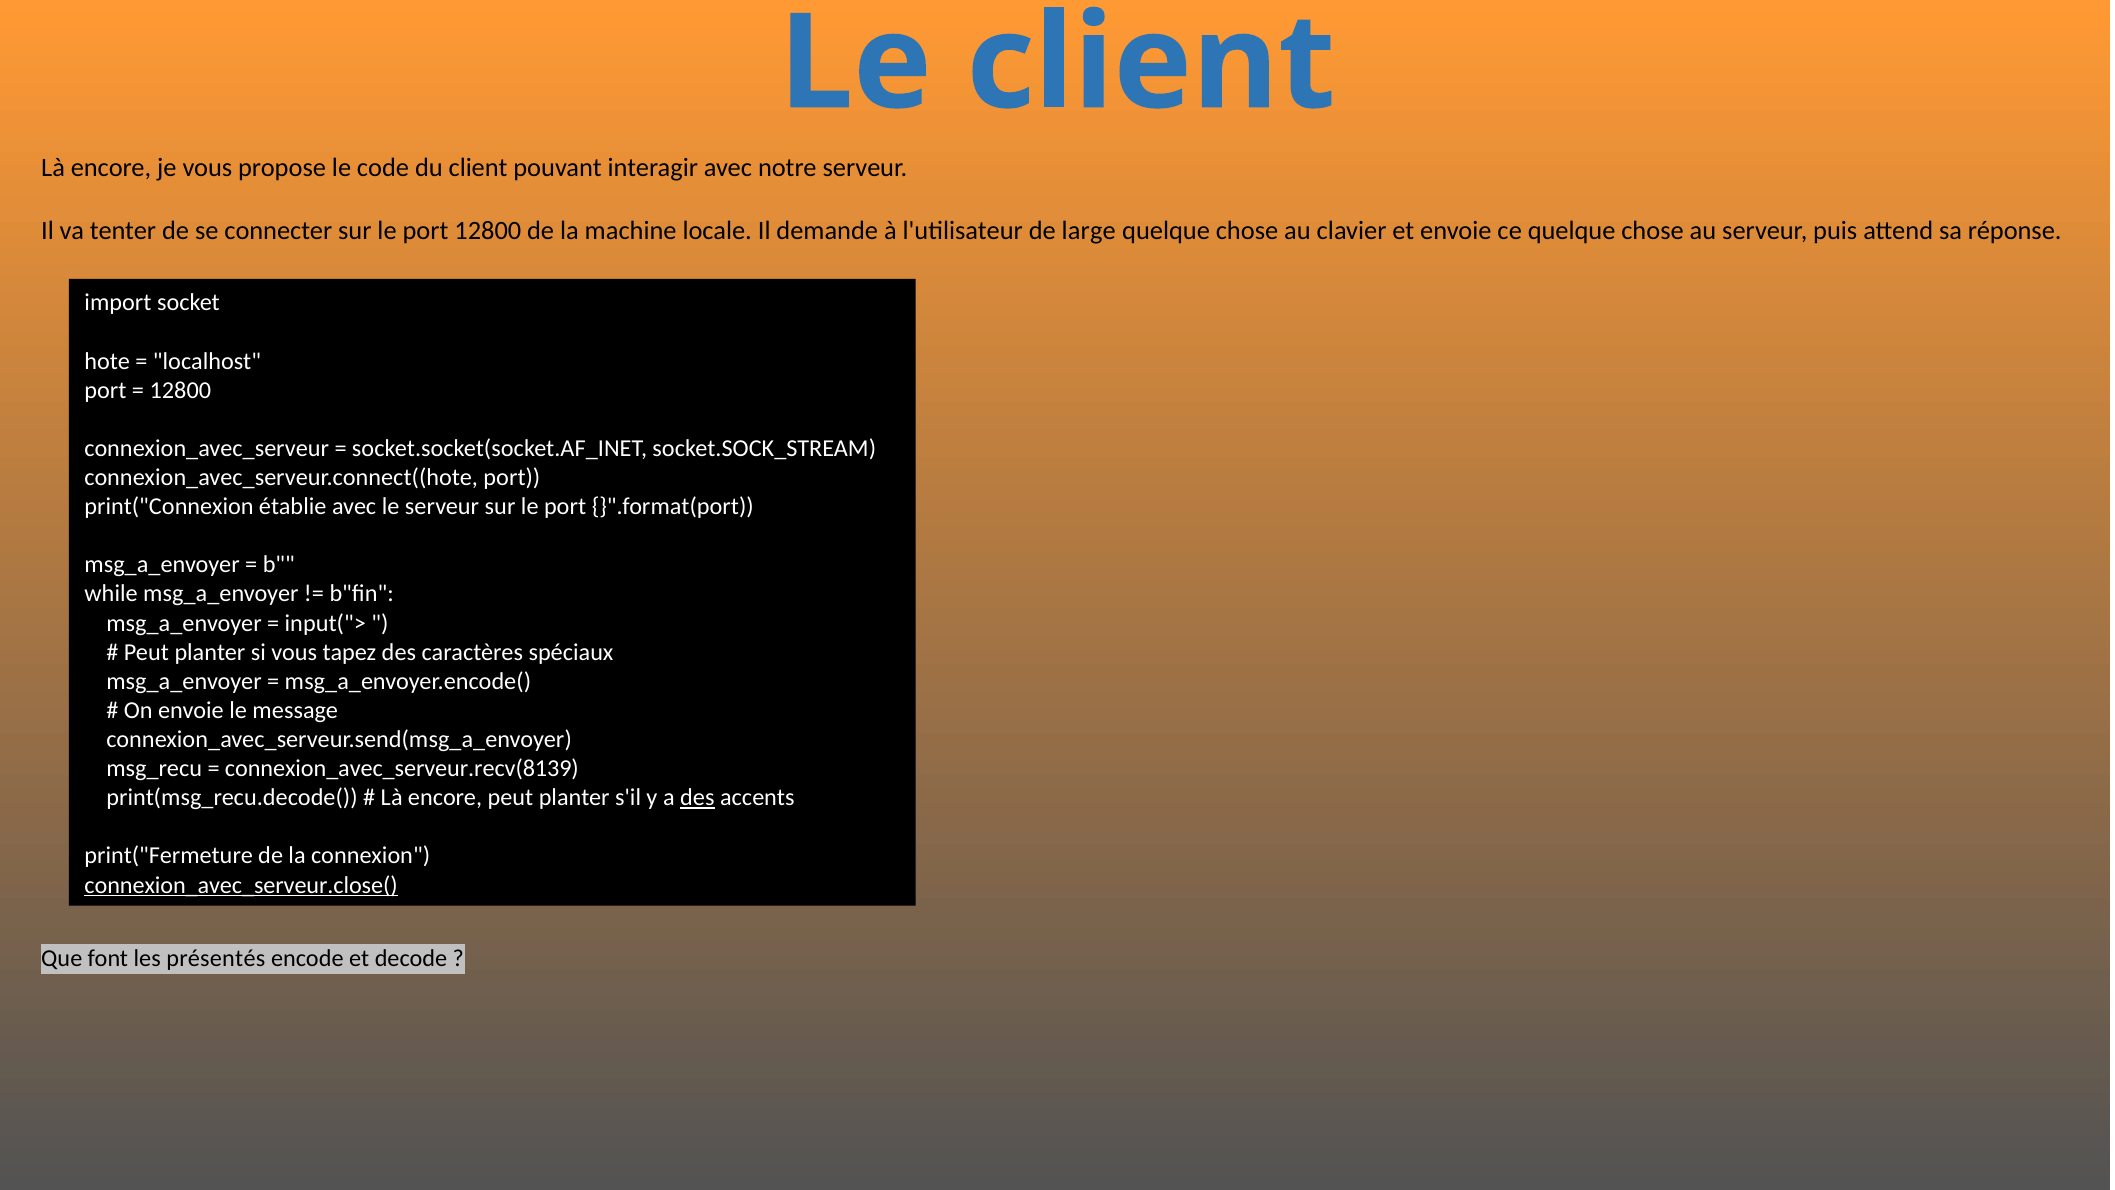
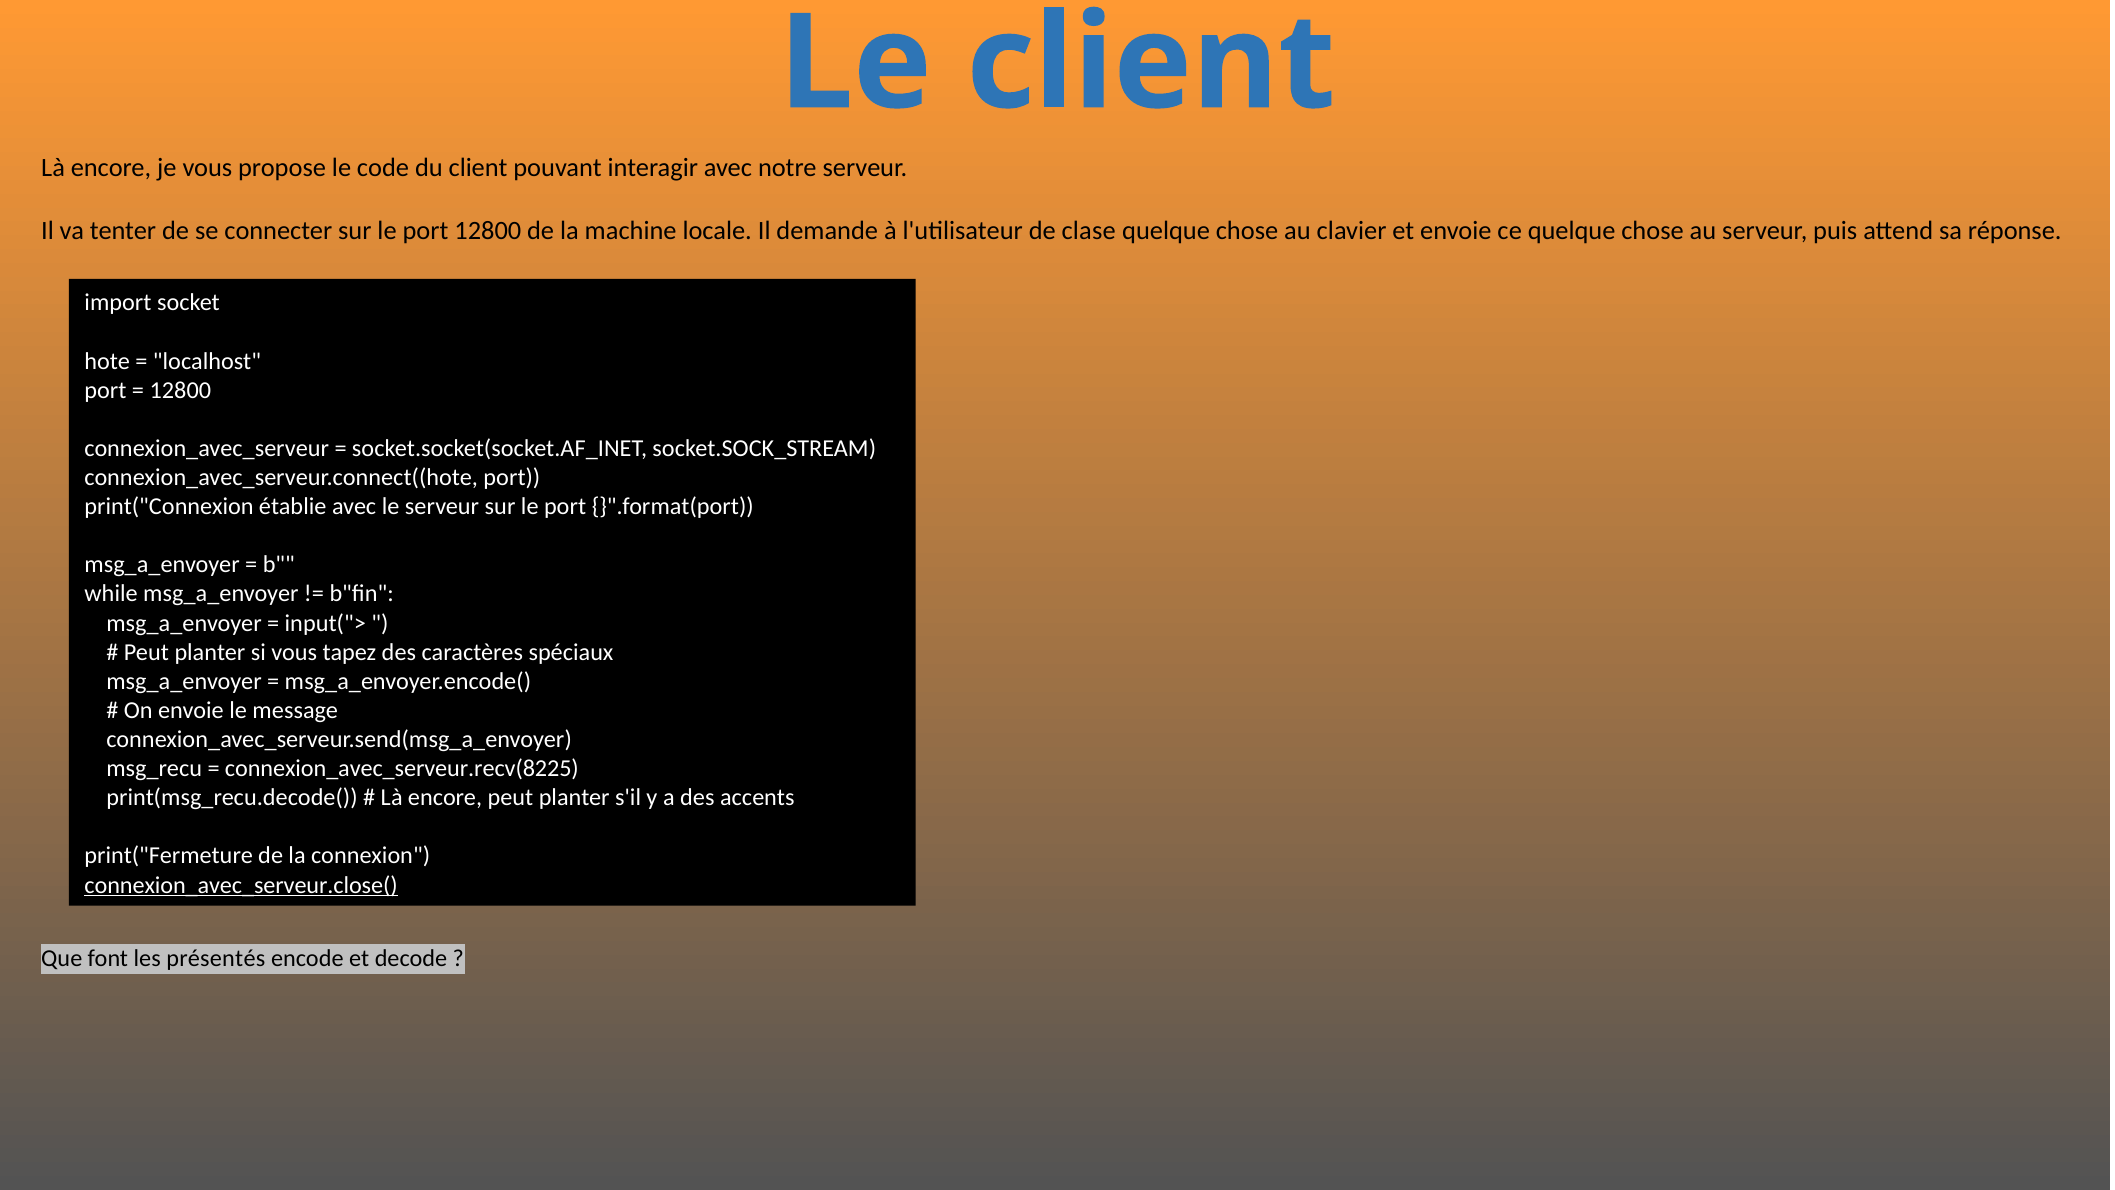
large: large -> clase (1089, 231)
connexion_avec_serveur.recv(8139: connexion_avec_serveur.recv(8139 -> connexion_avec_serveur.recv(8225 (402, 768)
des underline: present -> none (697, 797)
